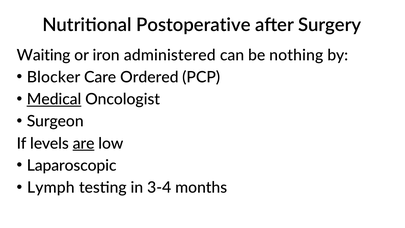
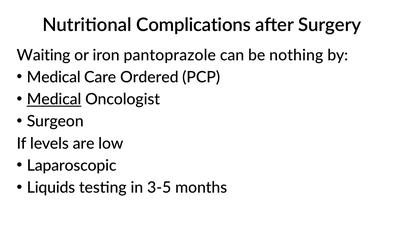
Postoperative: Postoperative -> Complications (194, 25)
administered: administered -> pantoprazole (170, 55)
Blocker: Blocker -> Medical (54, 77)
are underline: present -> none (84, 143)
Lymph: Lymph -> Liquids (51, 188)
3-4: 3-4 -> 3-5 (159, 188)
